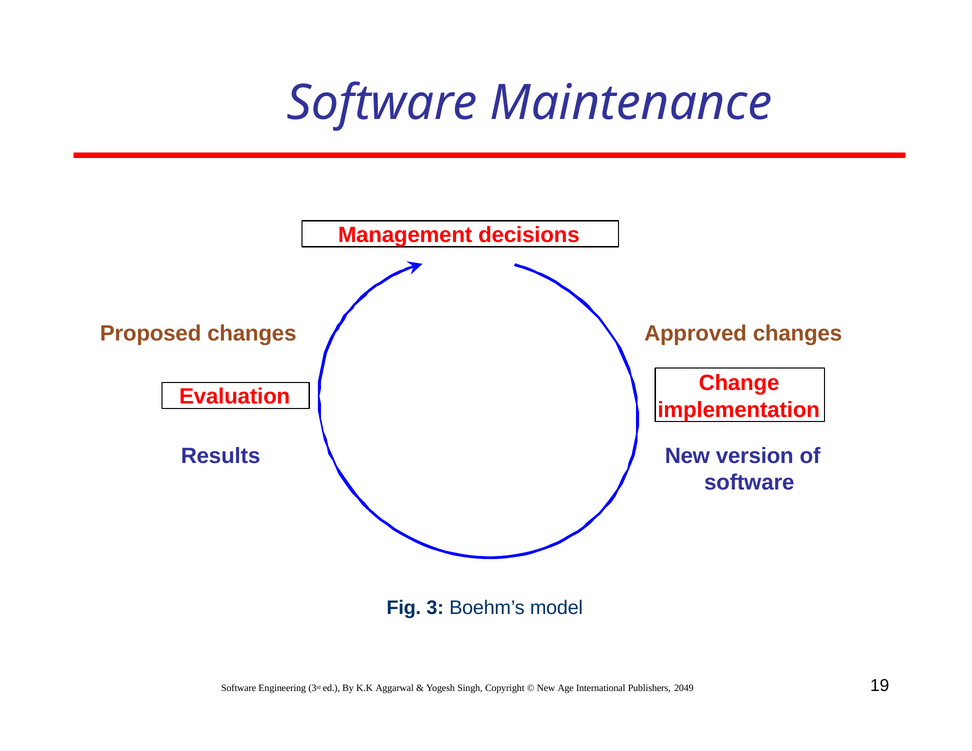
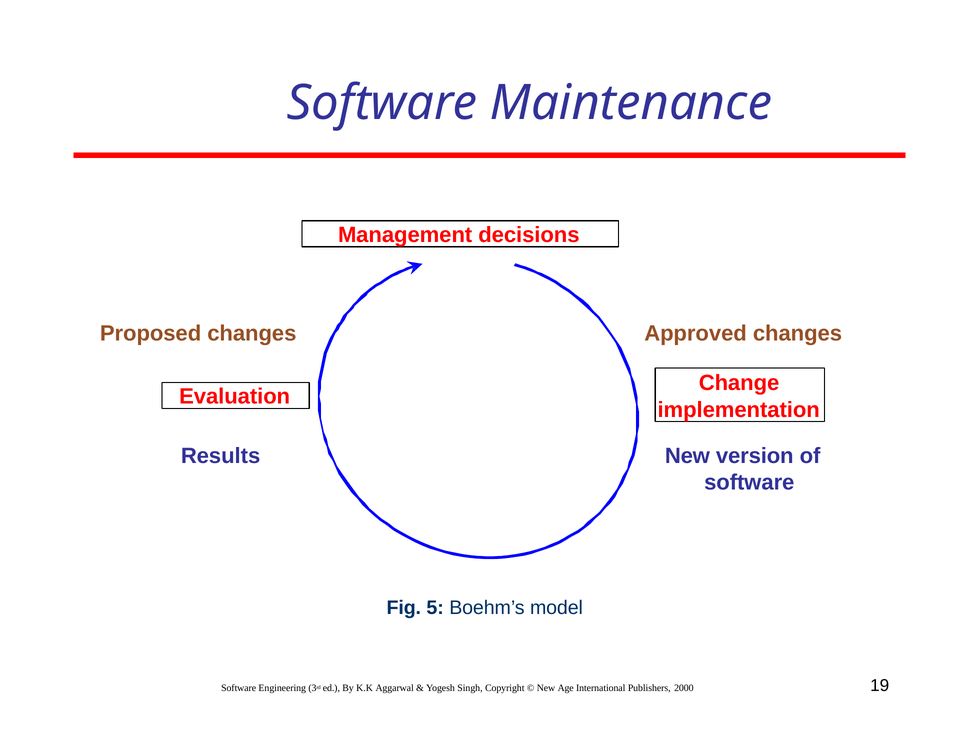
3: 3 -> 5 (435, 608)
2049: 2049 -> 2000 (684, 688)
